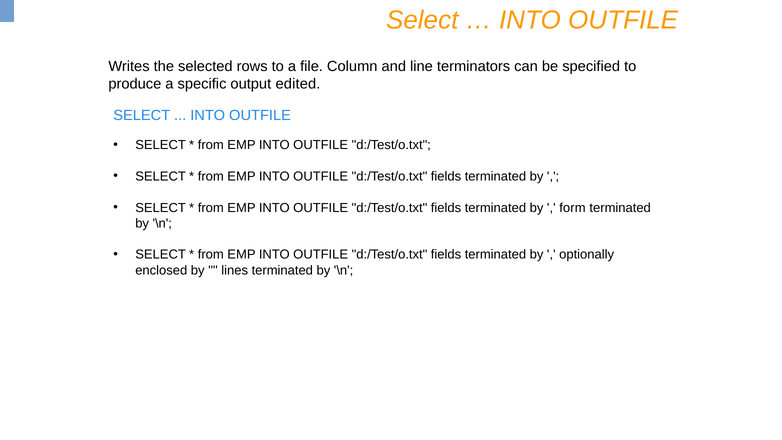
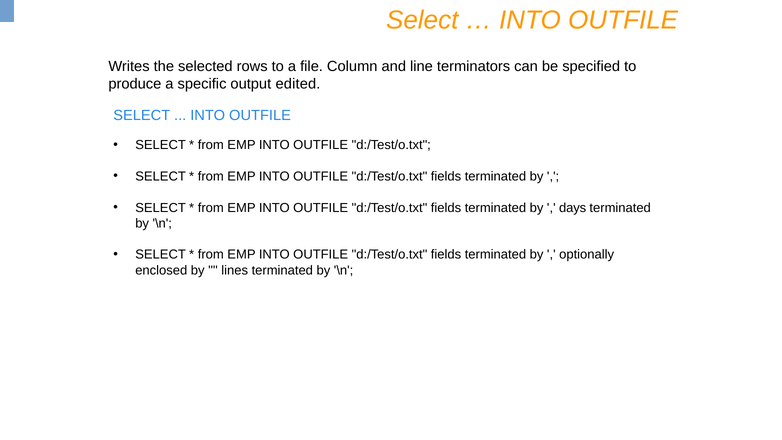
form: form -> days (573, 208)
